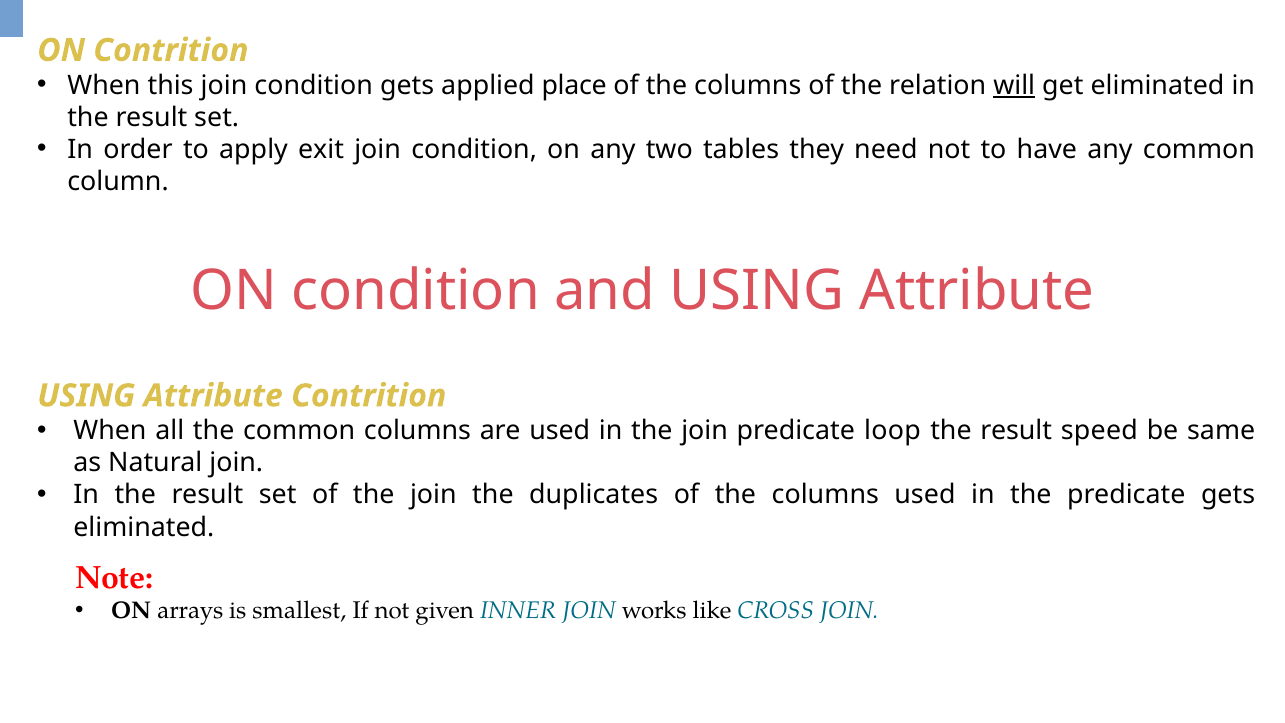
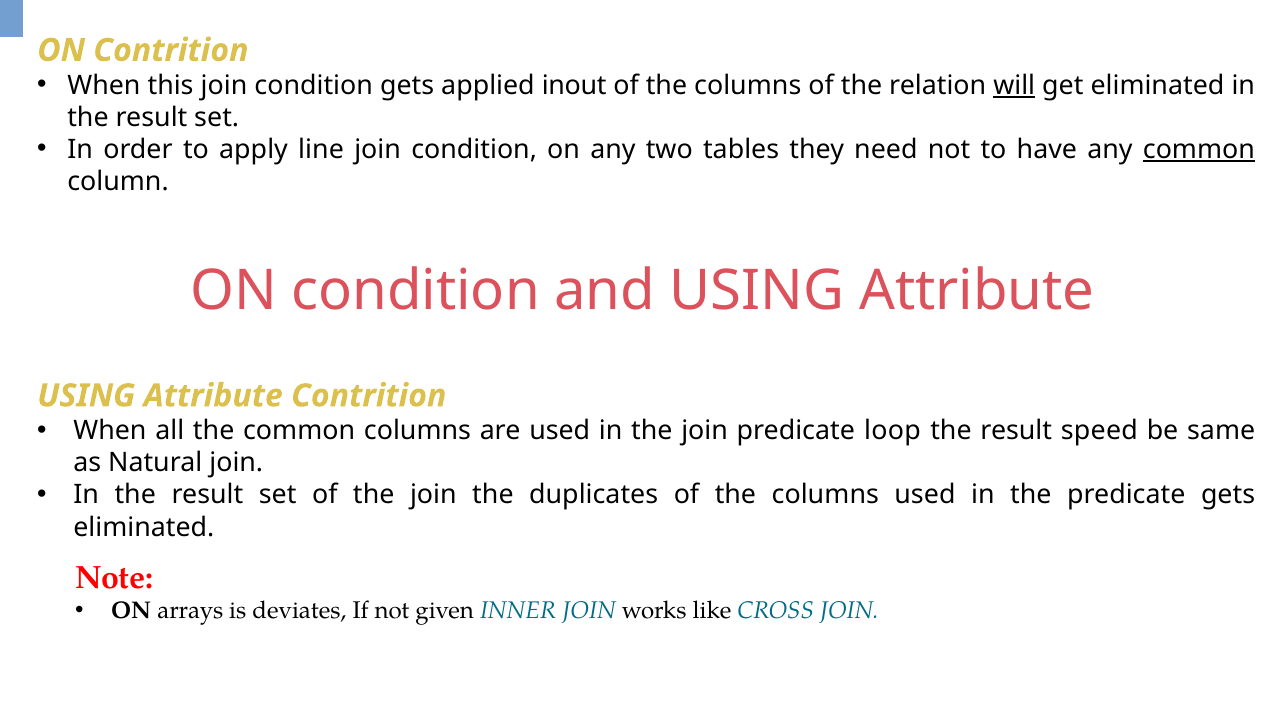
place: place -> inout (574, 85)
exit: exit -> line (321, 150)
common underline: none -> present (1199, 150)
smallest: smallest -> deviates (299, 611)
